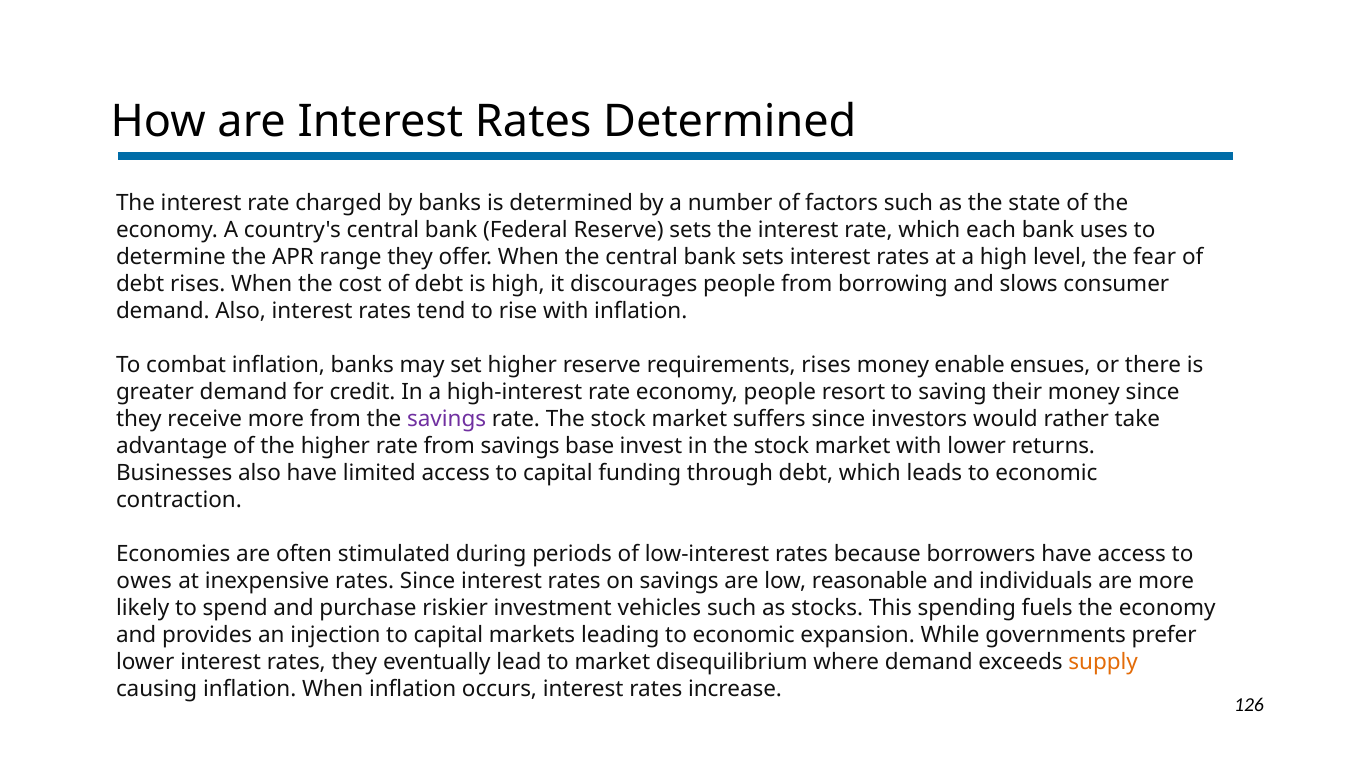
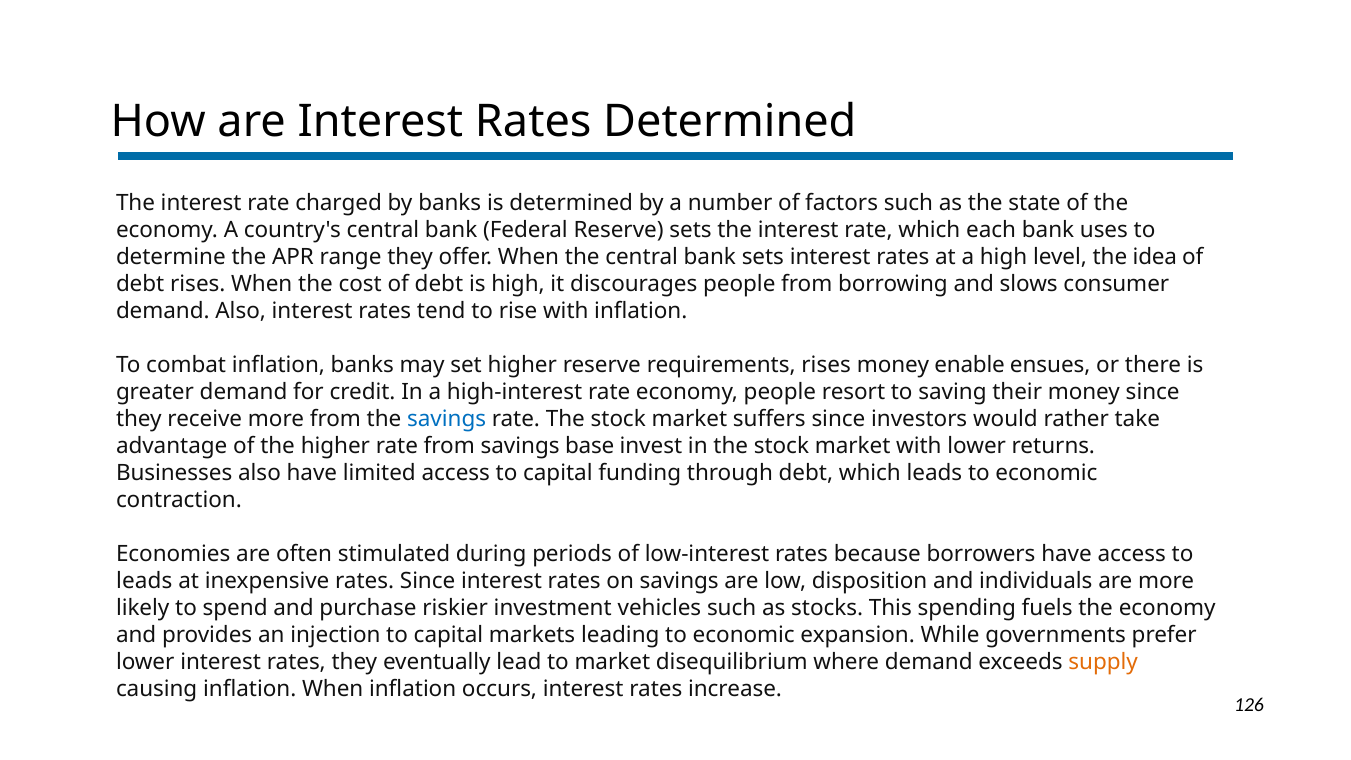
fear: fear -> idea (1155, 257)
savings colour: purple -> blue (447, 419)
owes: owes -> leads (144, 581)
reasonable: reasonable -> disposition (870, 581)
